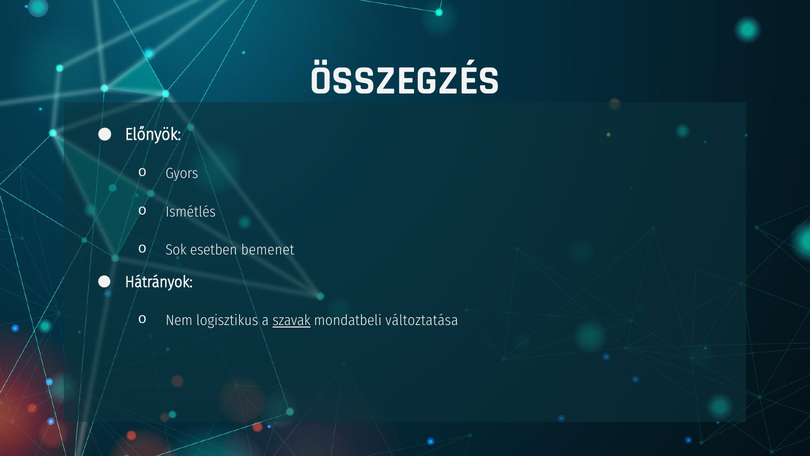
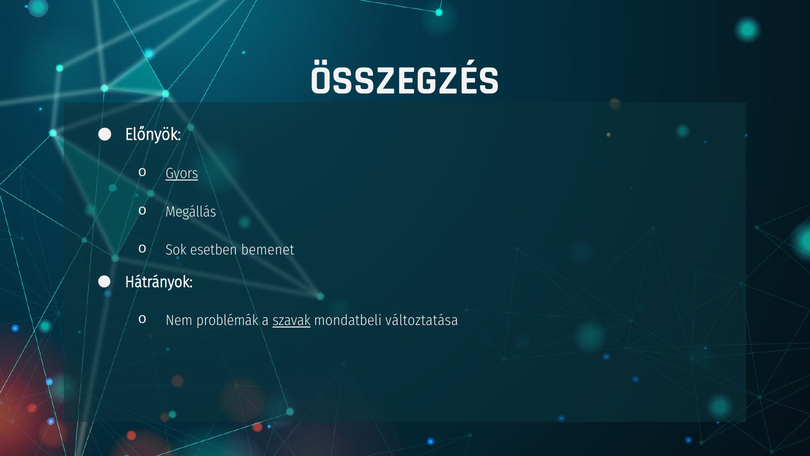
Gyors underline: none -> present (182, 173)
Ismétlés: Ismétlés -> Megállás (191, 212)
logisztikus: logisztikus -> problémák (227, 320)
